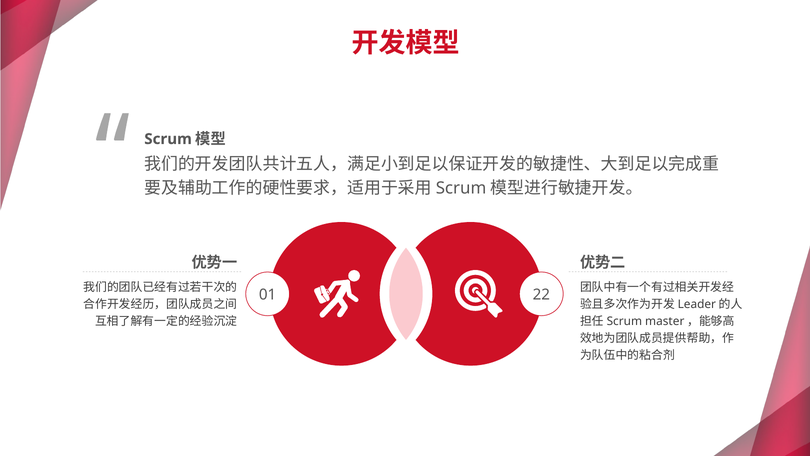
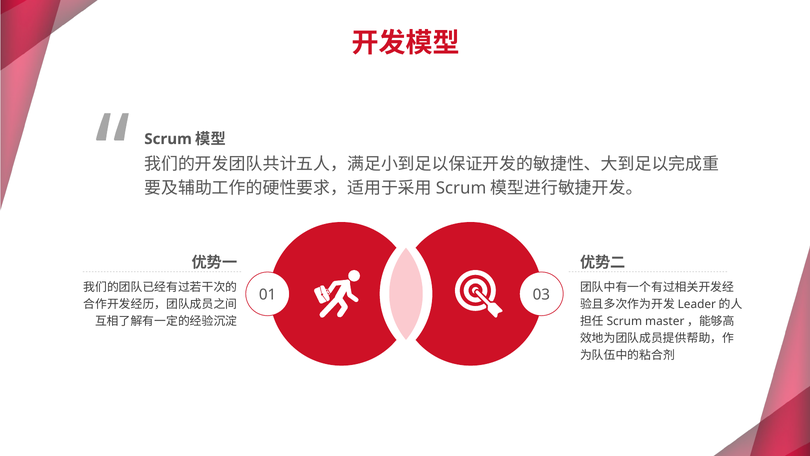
22: 22 -> 03 (541, 295)
